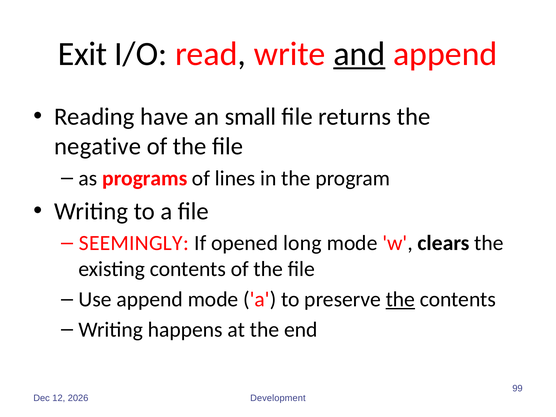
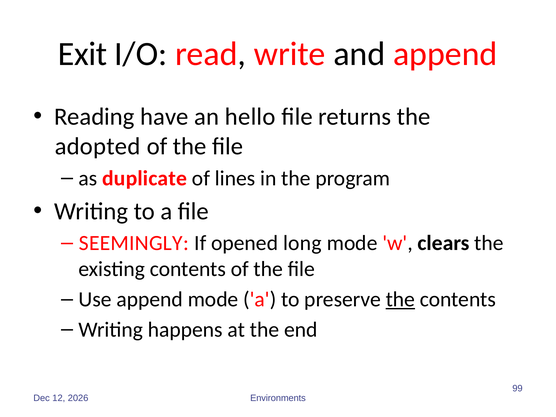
and underline: present -> none (359, 54)
small: small -> hello (250, 117)
negative: negative -> adopted (98, 146)
programs: programs -> duplicate (145, 178)
Development: Development -> Environments (278, 398)
